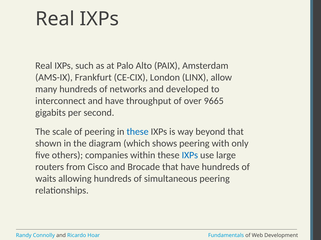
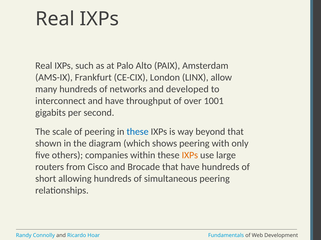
9665: 9665 -> 1001 (214, 101)
IXPs colour: blue -> orange (190, 156)
waits: waits -> short (46, 179)
